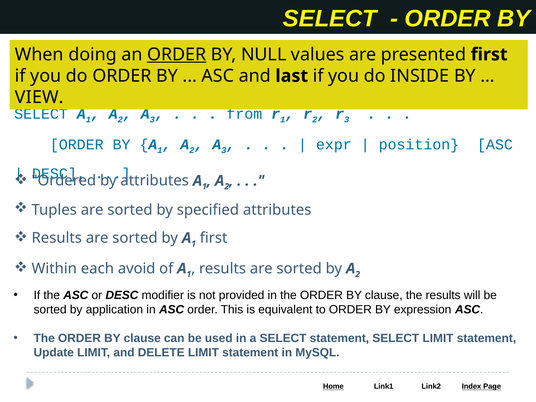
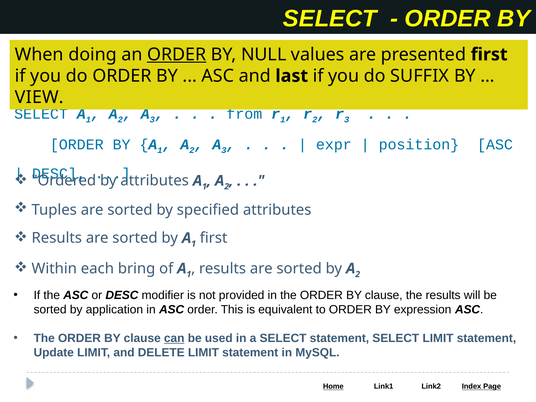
INSIDE: INSIDE -> SUFFIX (420, 76)
avoid: avoid -> bring (137, 268)
can underline: none -> present (174, 338)
